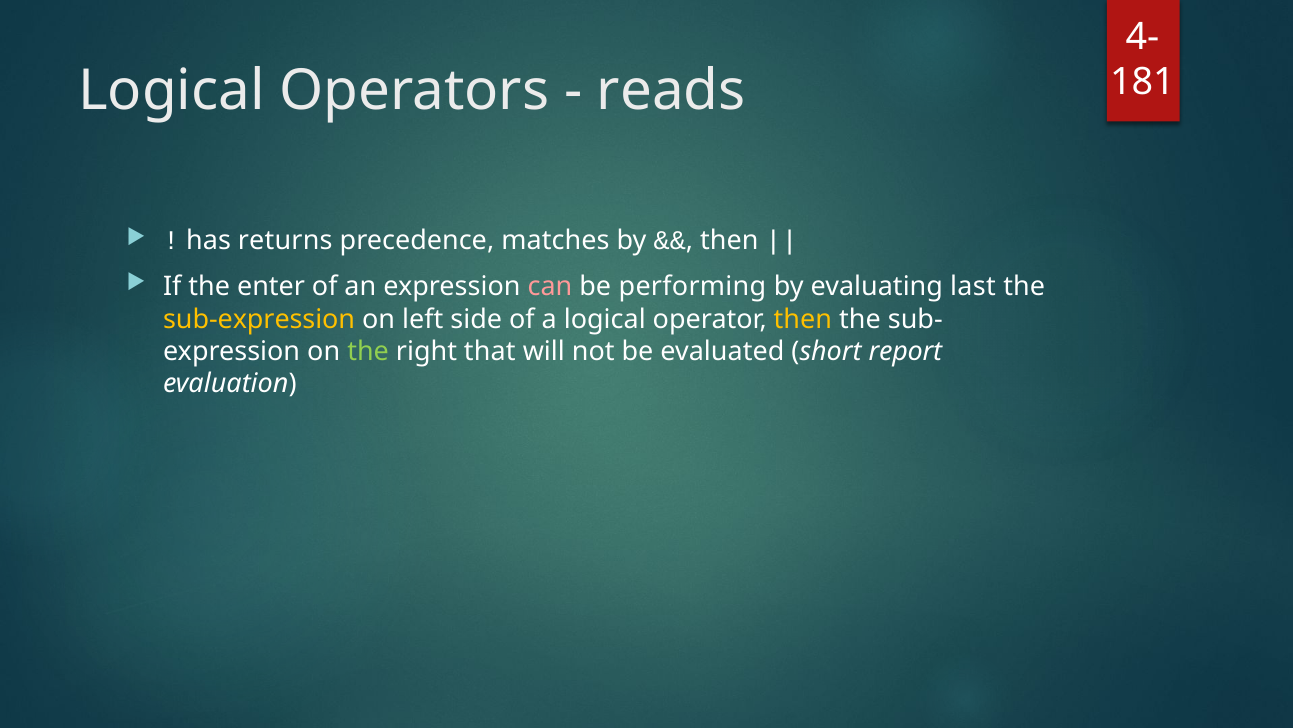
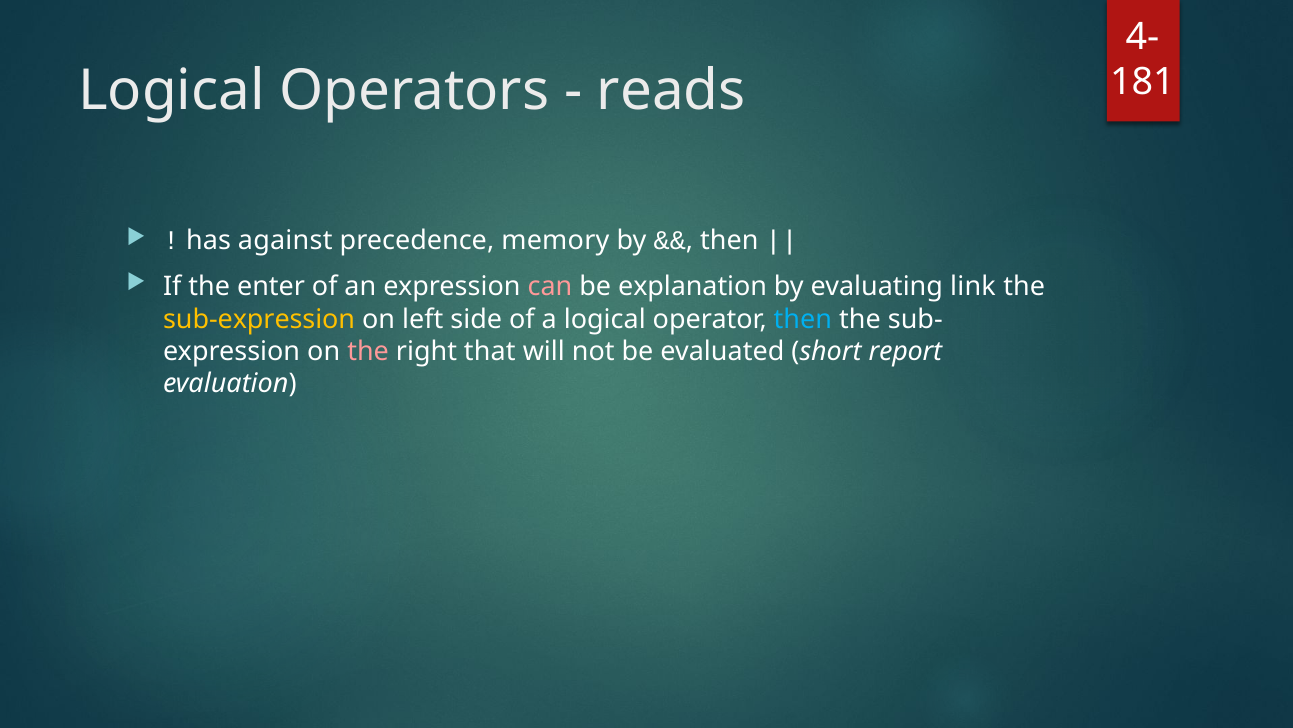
returns: returns -> against (285, 241)
matches: matches -> memory (555, 241)
performing: performing -> explanation (693, 286)
last: last -> link (973, 286)
then colour: yellow -> light blue (803, 319)
the colour: light green -> pink (368, 351)
